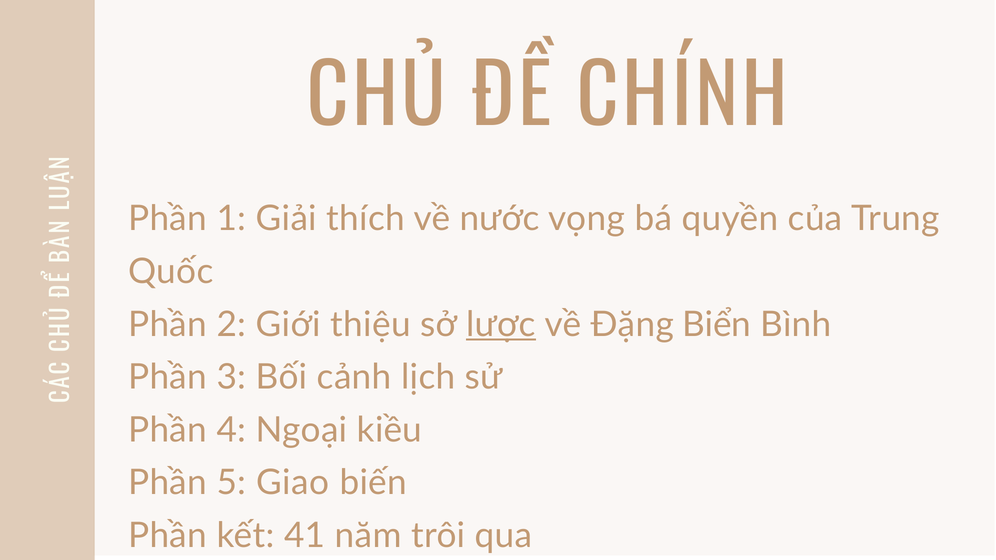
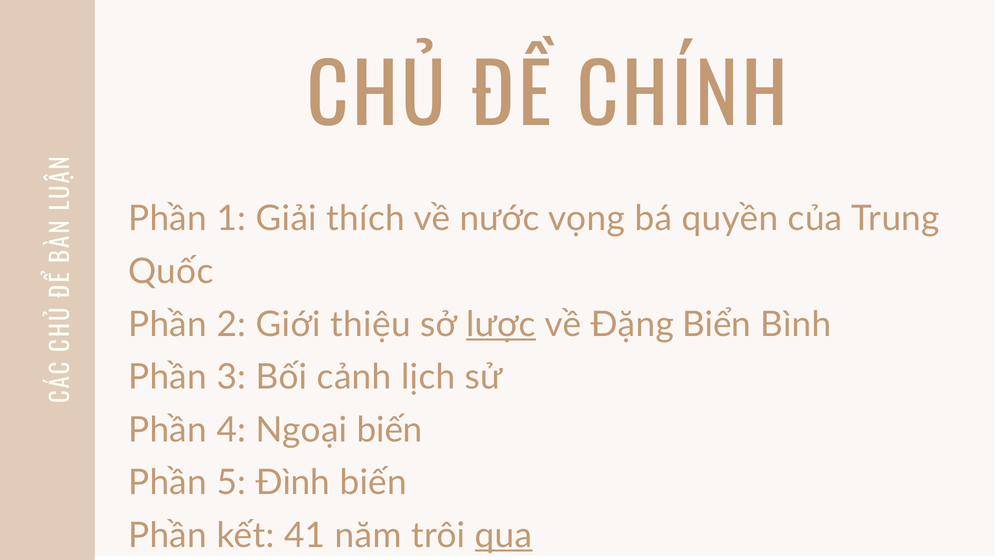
Ngoại kiều: kiều -> biến (390, 430)
Giao: Giao -> Đình (293, 483)
qua underline: none -> present (504, 536)
